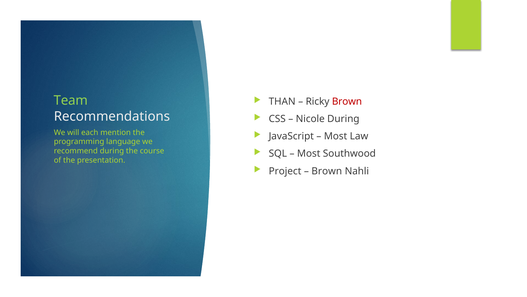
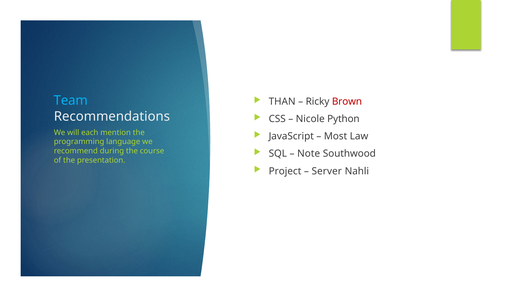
Team colour: light green -> light blue (71, 100)
Nicole During: During -> Python (343, 119)
Most: Most -> Note (309, 153)
Brown: Brown -> Server (327, 171)
